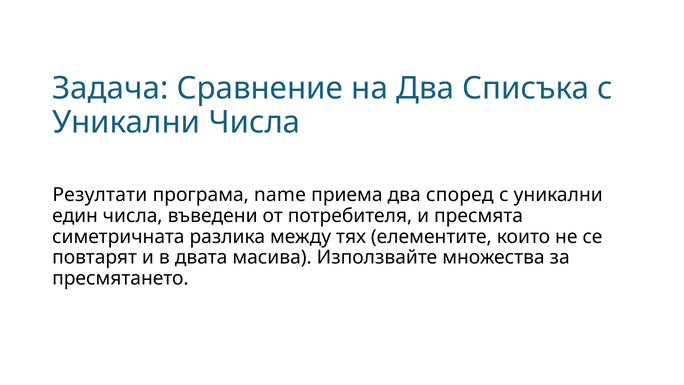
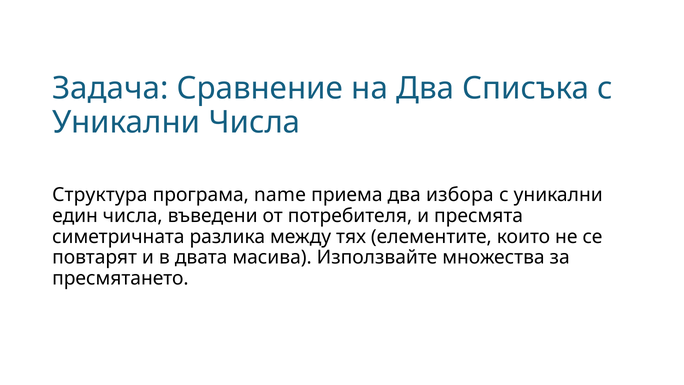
Резултати: Резултати -> Структура (100, 195)
според: според -> избора (460, 195)
